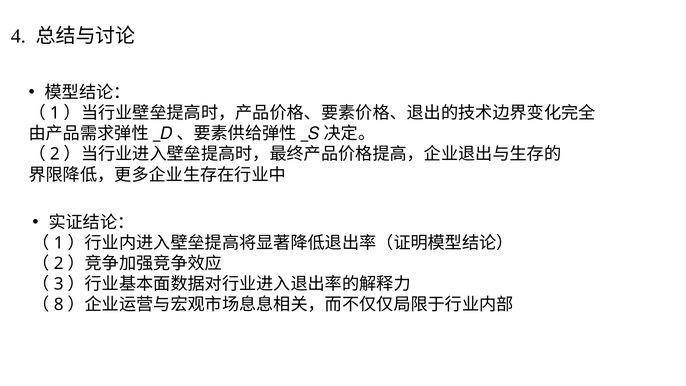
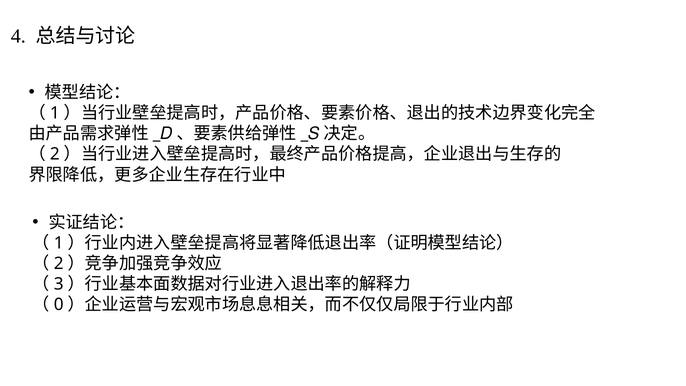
8: 8 -> 0 (59, 305)
